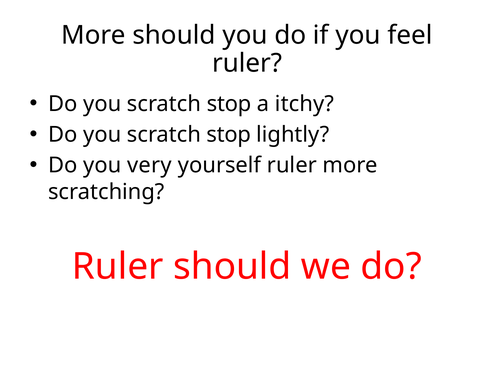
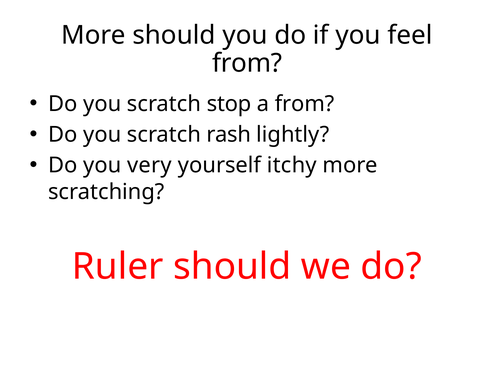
ruler: ruler -> from (247, 63)
a itchy: itchy -> from (305, 104)
stop: stop -> rash (229, 134)
yourself ruler: ruler -> itchy (292, 165)
